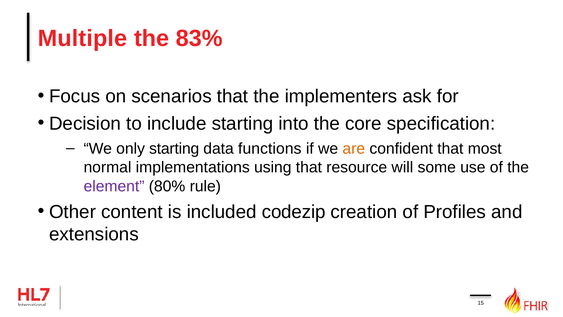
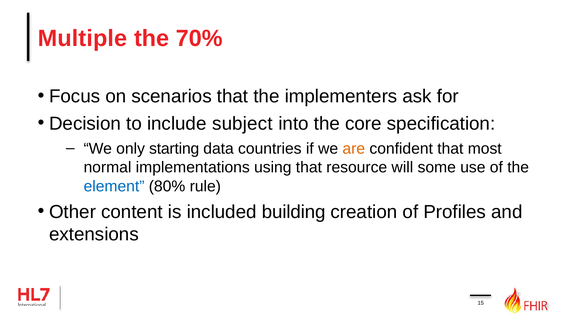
83%: 83% -> 70% (199, 38)
include starting: starting -> subject (242, 123)
functions: functions -> countries (270, 148)
element colour: purple -> blue (114, 186)
codezip: codezip -> building (294, 212)
